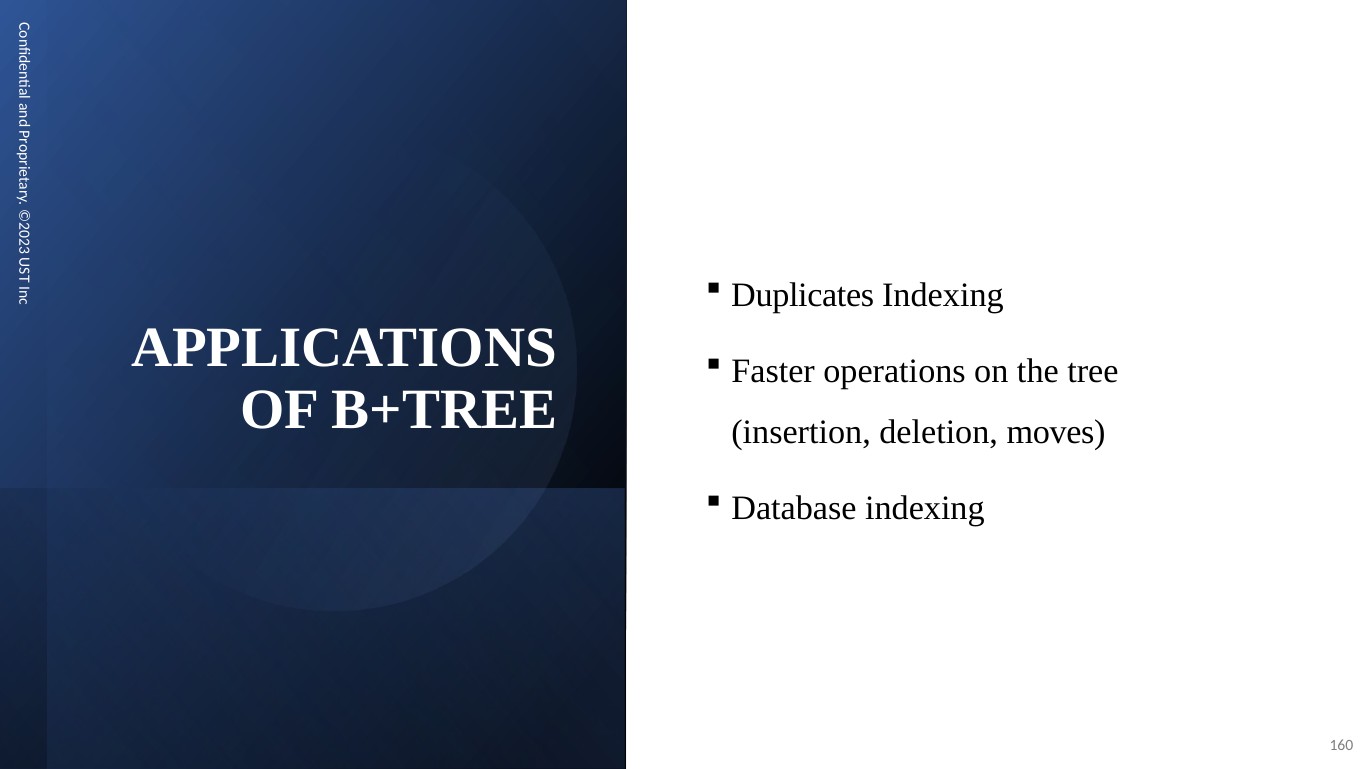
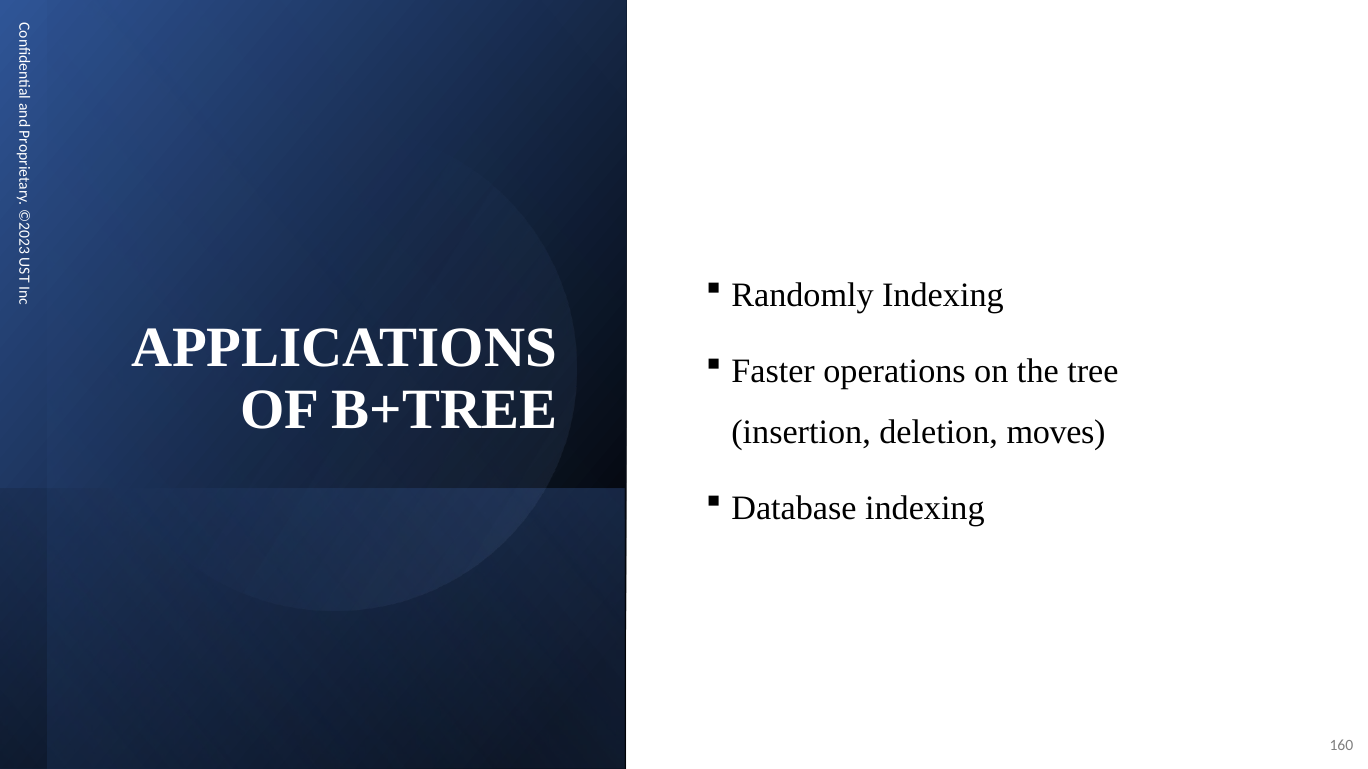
Duplicates: Duplicates -> Randomly (803, 295)
